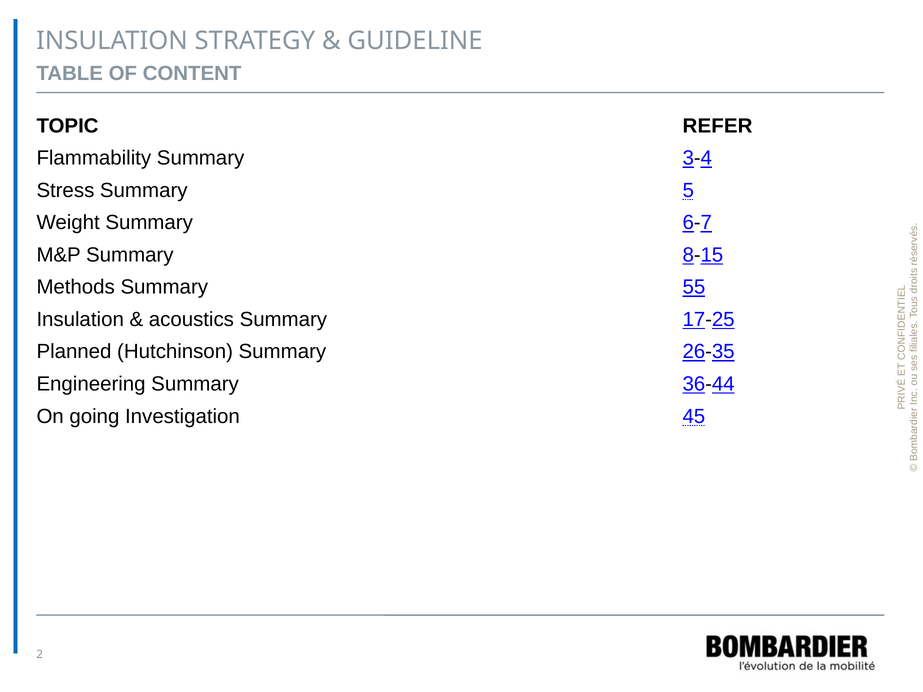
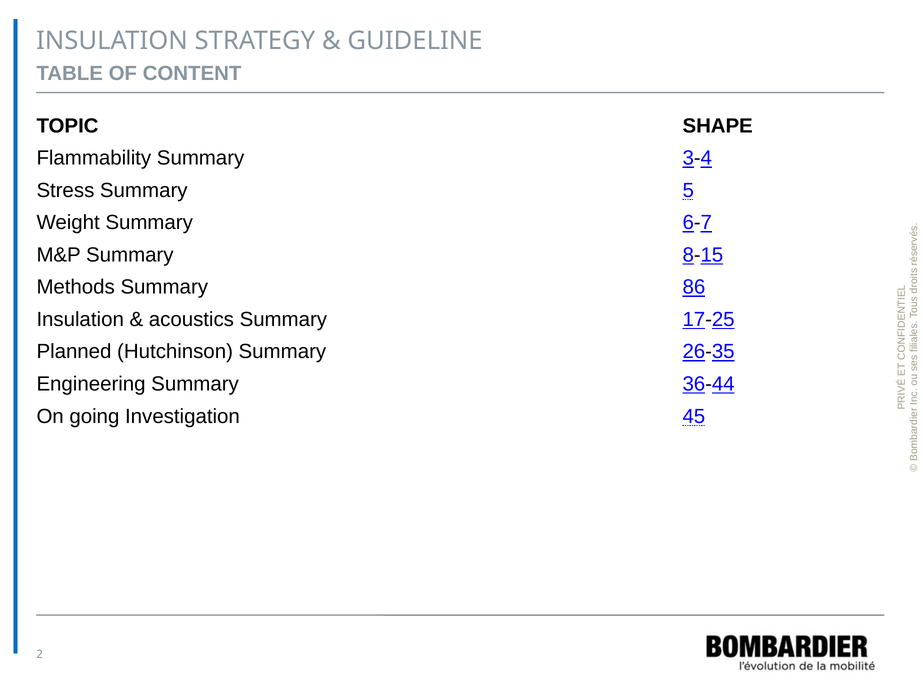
REFER: REFER -> SHAPE (718, 126)
55: 55 -> 86 (694, 287)
